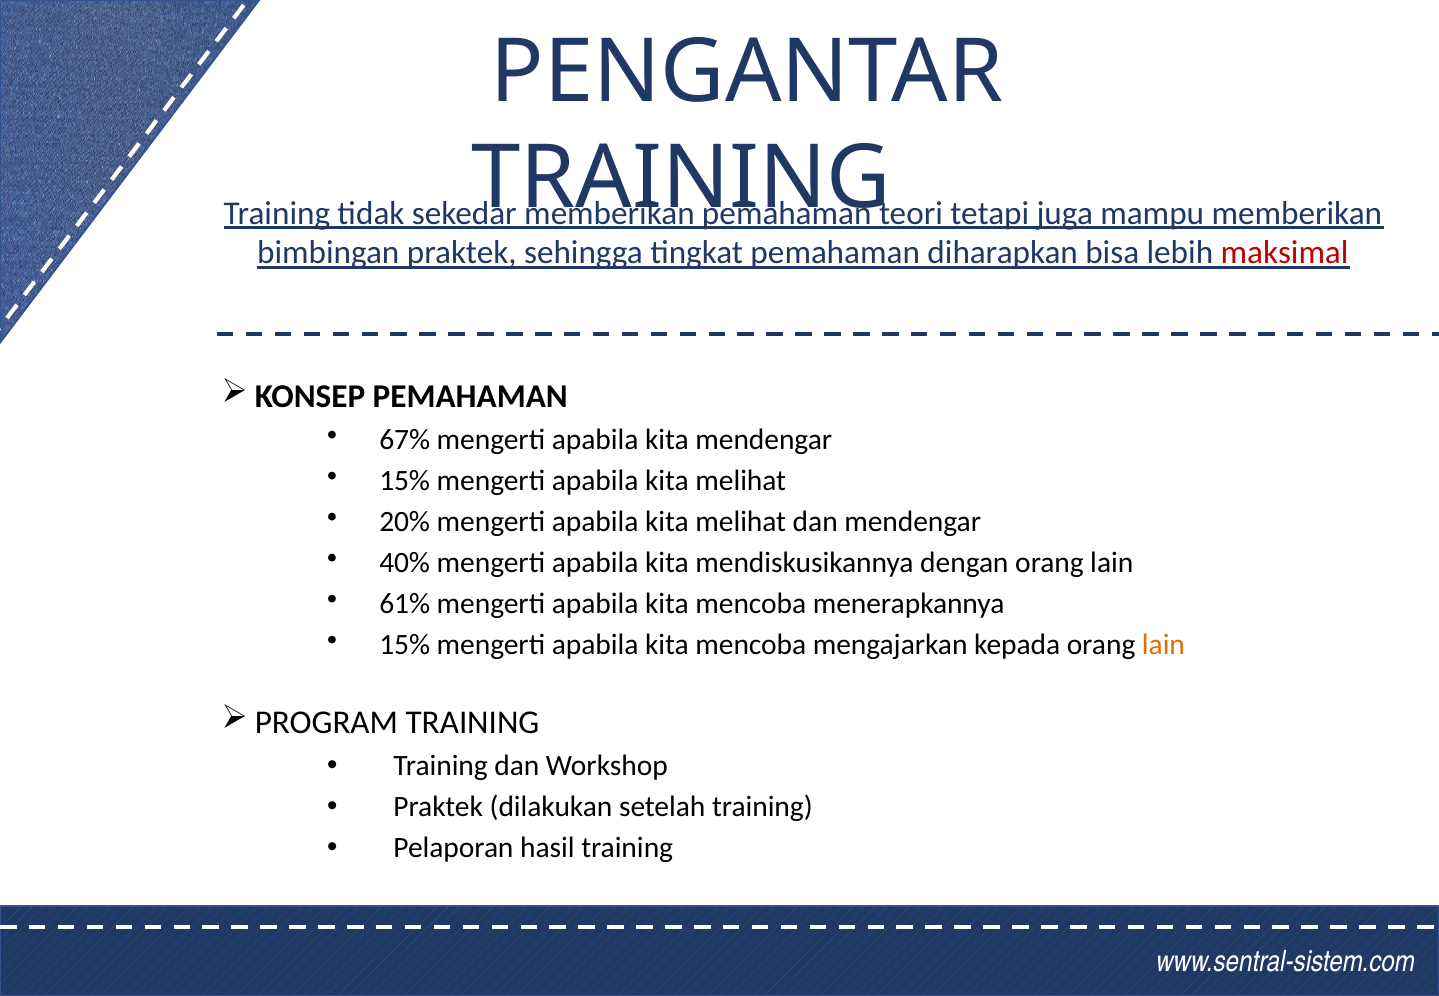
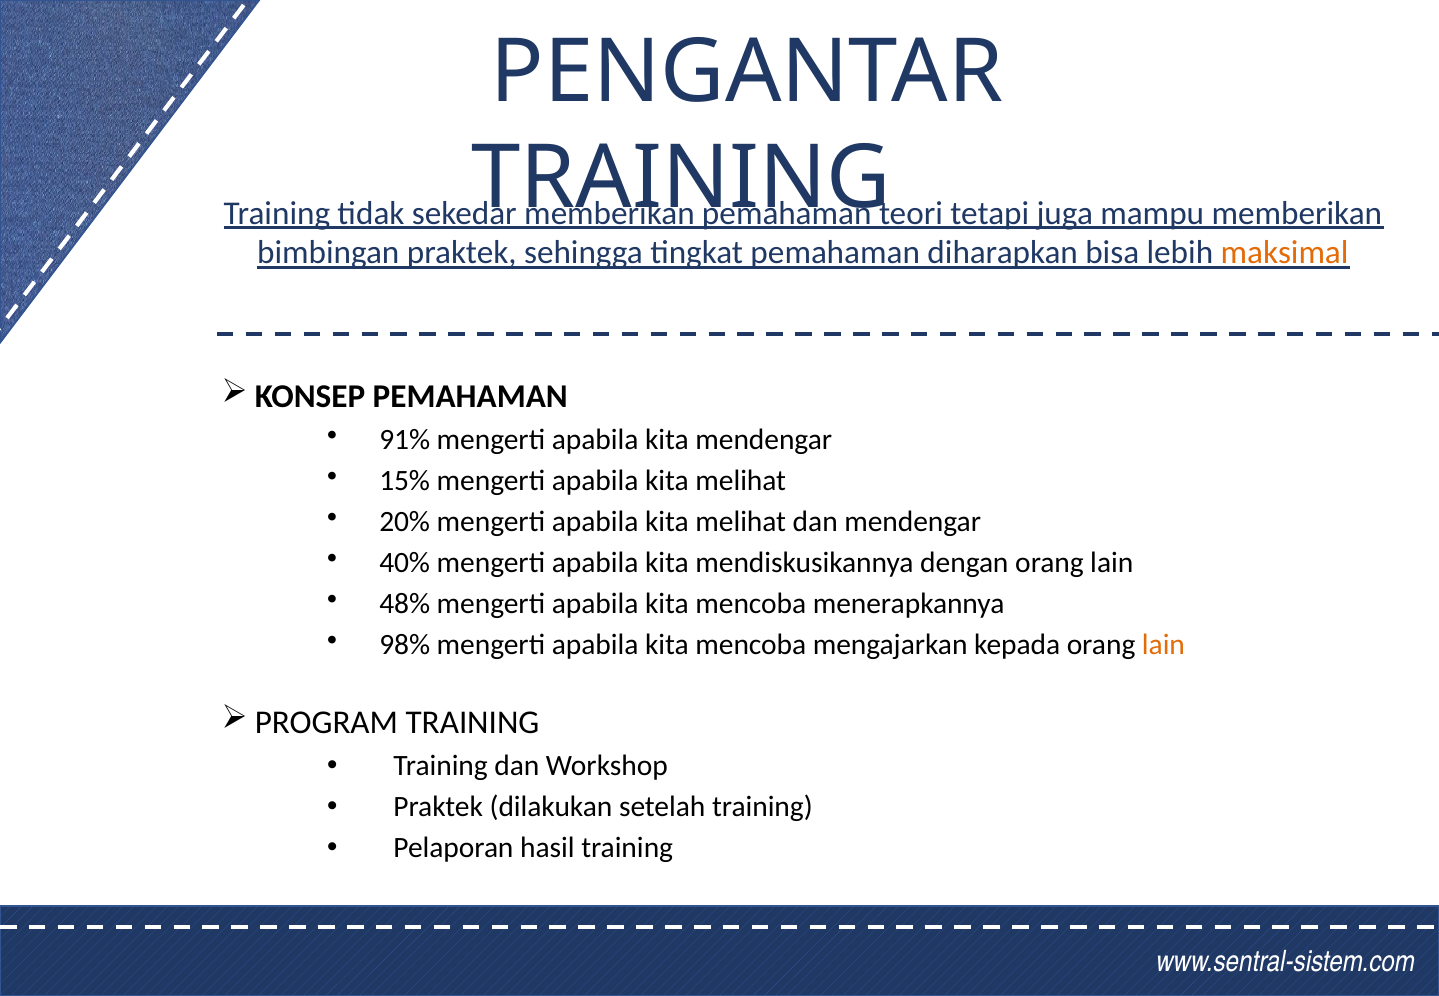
maksimal colour: red -> orange (1285, 253)
67%: 67% -> 91% (405, 440)
61%: 61% -> 48% (405, 604)
15%: 15% -> 98% (405, 645)
